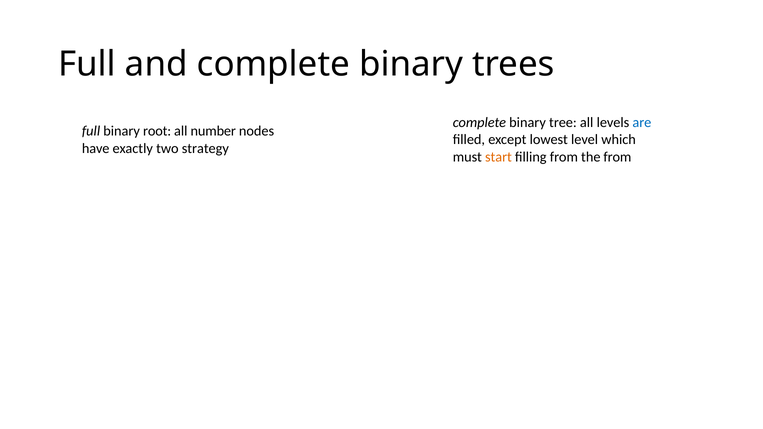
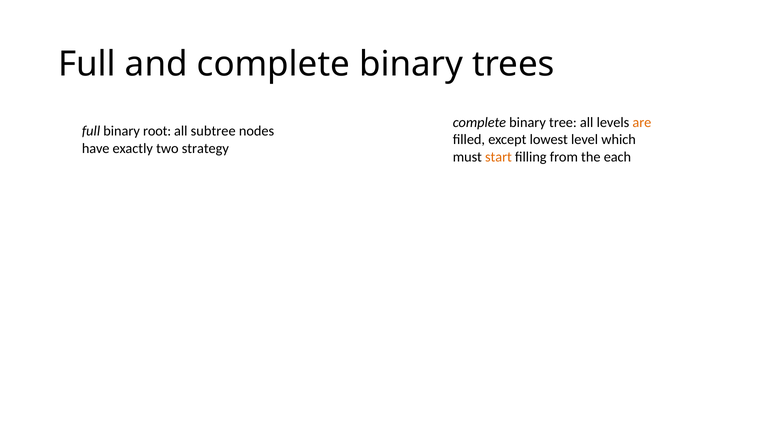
are colour: blue -> orange (642, 123)
number: number -> subtree (213, 131)
the from: from -> each (617, 157)
